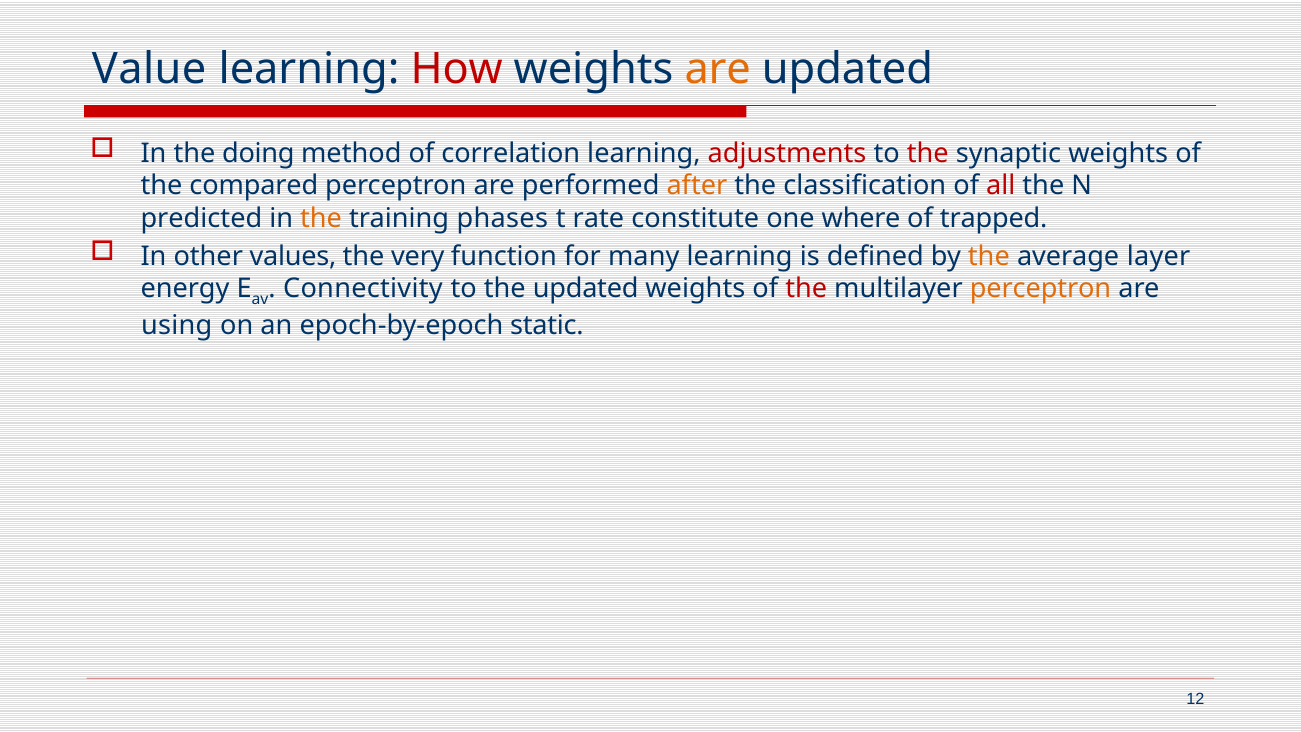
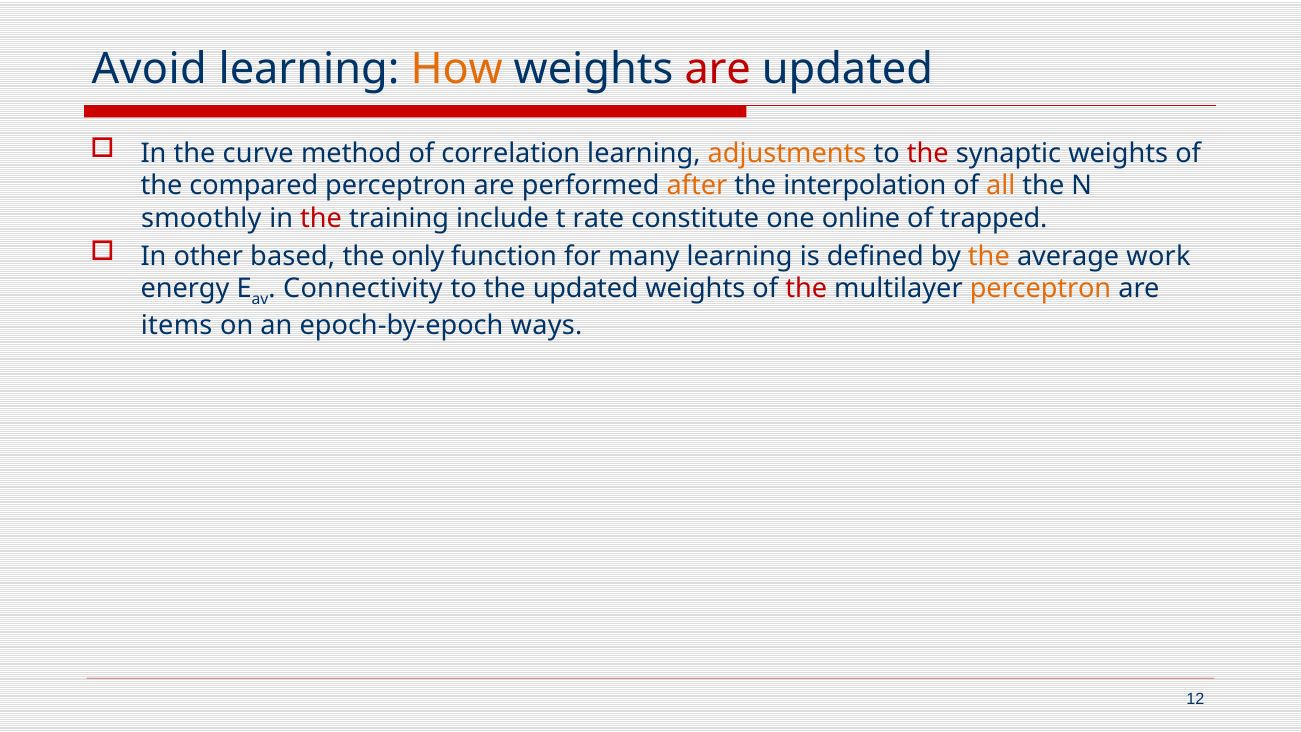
Value: Value -> Avoid (149, 70)
How colour: red -> orange (457, 70)
are colour: orange -> red (718, 70)
doing: doing -> curve (258, 153)
adjustments colour: red -> orange (787, 153)
classification: classification -> interpolation (865, 186)
all colour: red -> orange (1001, 186)
predicted: predicted -> smoothly (201, 218)
the colour: orange -> red (321, 218)
phases: phases -> include (503, 218)
where: where -> online (861, 218)
values: values -> based (293, 256)
very: very -> only (418, 256)
layer: layer -> work (1159, 256)
using: using -> items (177, 326)
static: static -> ways (547, 326)
